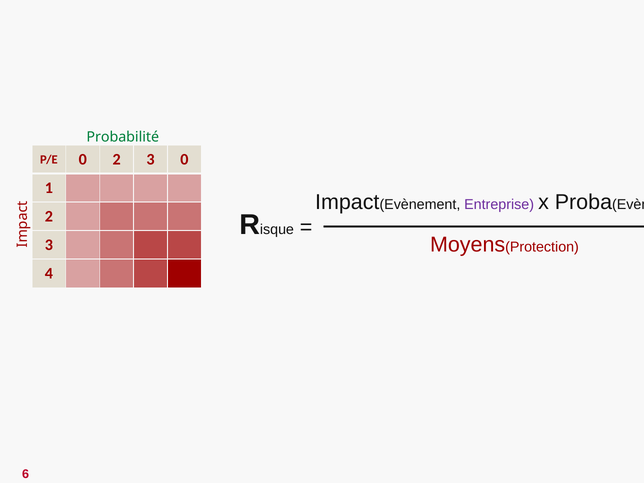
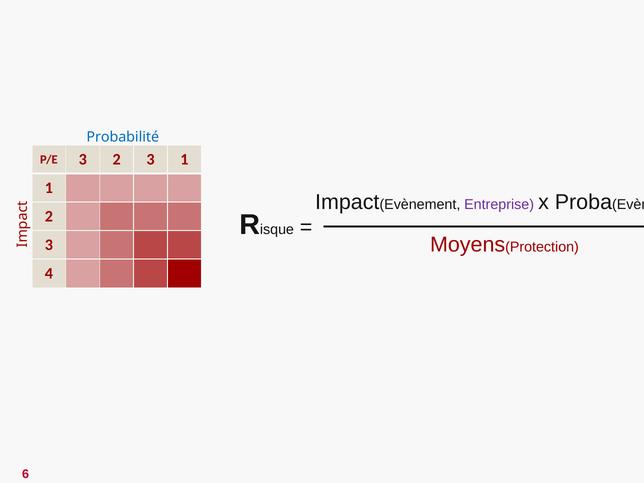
Probabilité colour: green -> blue (123, 137)
P/E 0: 0 -> 3 (83, 159)
3 0: 0 -> 1 (184, 159)
